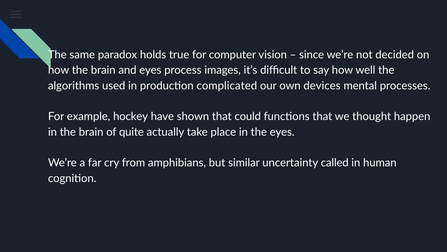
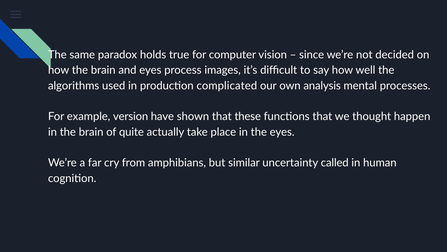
devices: devices -> analysis (322, 86)
hockey: hockey -> version (131, 116)
could: could -> these (248, 116)
